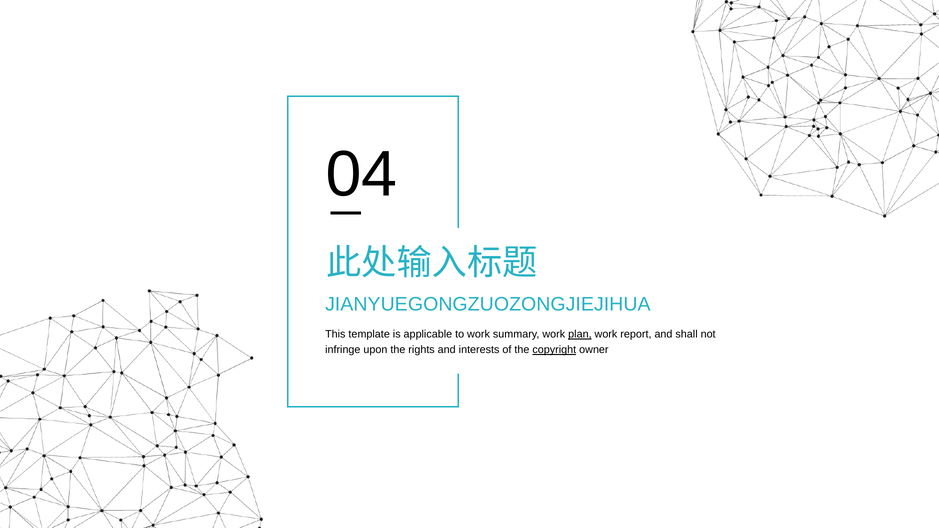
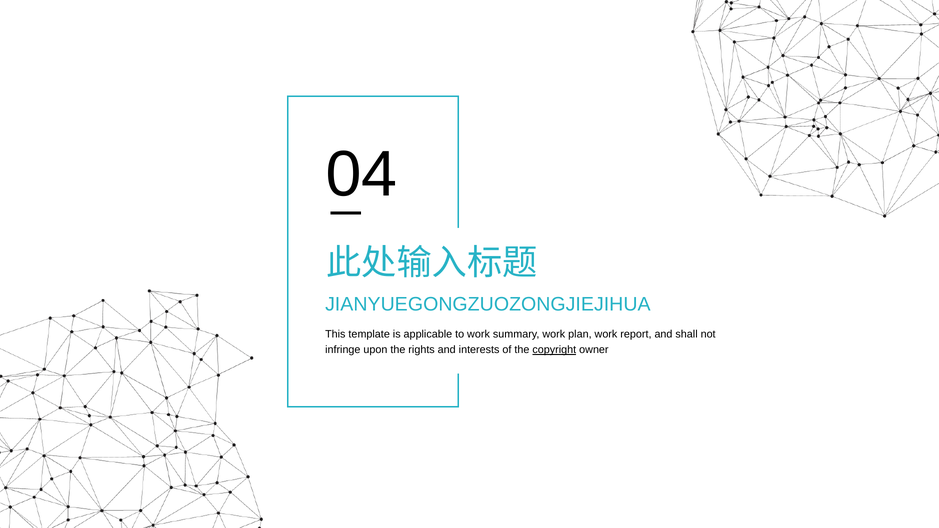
plan underline: present -> none (580, 334)
